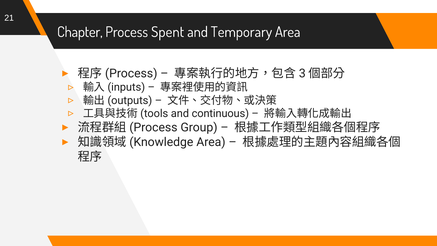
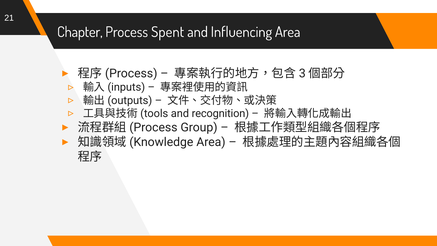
Temporary: Temporary -> Influencing (241, 32)
continuous: continuous -> recognition (220, 114)
